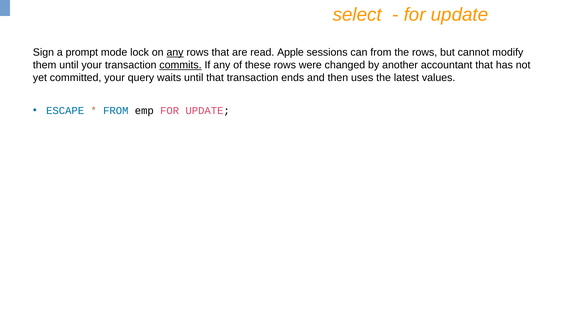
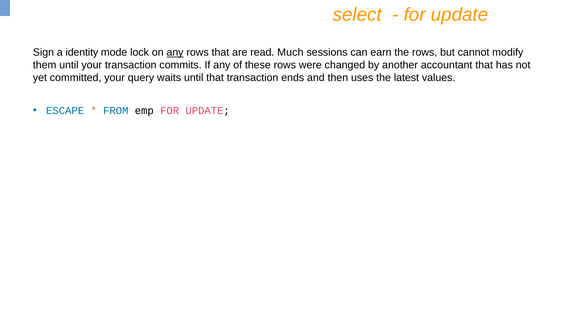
prompt: prompt -> identity (82, 53)
Apple: Apple -> Much (290, 53)
can from: from -> earn (381, 53)
commits underline: present -> none (181, 65)
